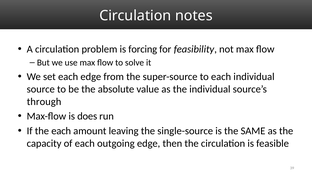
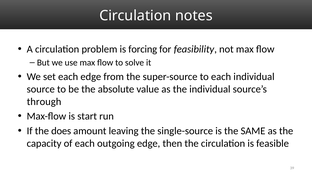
does: does -> start (87, 116)
the each: each -> does (61, 130)
